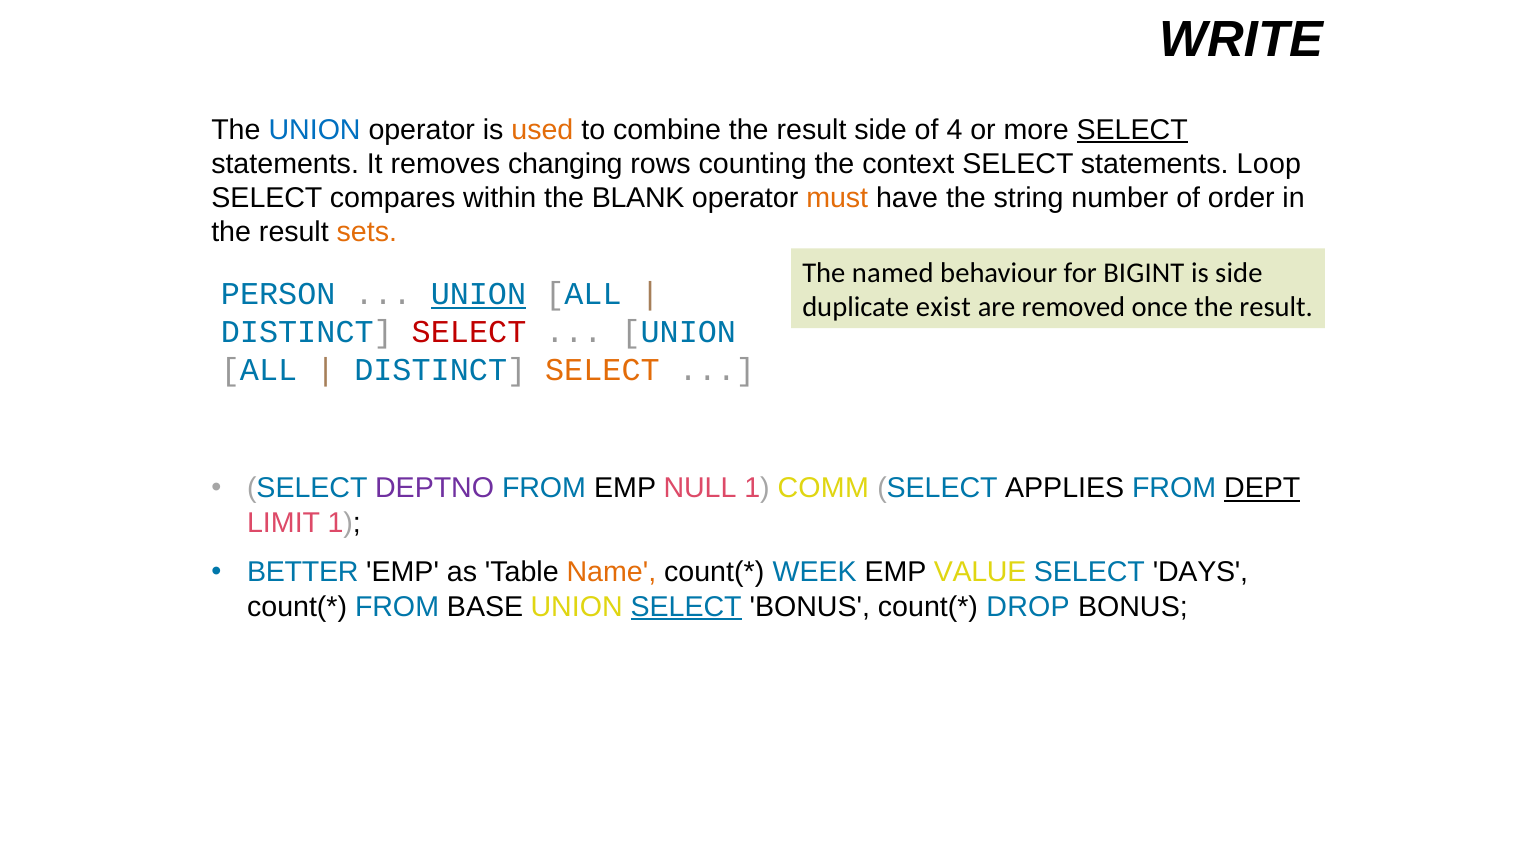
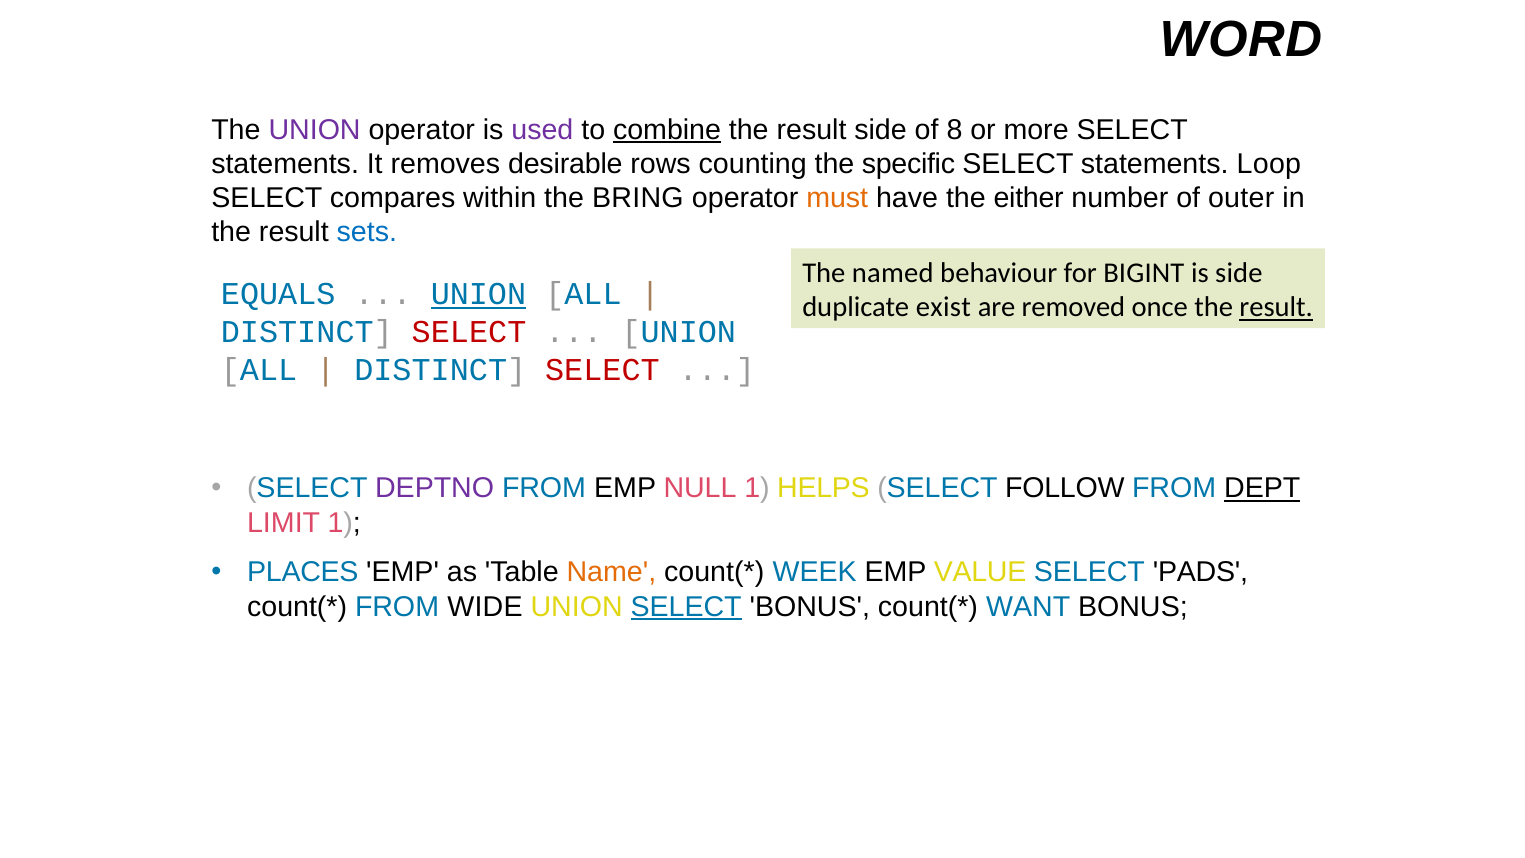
WRITE: WRITE -> WORD (1241, 40)
UNION colour: blue -> purple (315, 130)
used colour: orange -> purple (542, 130)
combine underline: none -> present (667, 130)
4: 4 -> 8 (954, 130)
SELECT underline: present -> none (1132, 130)
changing: changing -> desirable (565, 164)
context: context -> specific (908, 164)
BLANK: BLANK -> BRING (638, 198)
string: string -> either (1029, 198)
order: order -> outer (1241, 198)
sets colour: orange -> blue (367, 233)
PERSON: PERSON -> EQUALS (278, 294)
result underline: none -> present (1276, 307)
SELECT colour: orange -> red (602, 370)
COMM: COMM -> HELPS (824, 488)
APPLIES: APPLIES -> FOLLOW (1065, 488)
BETTER: BETTER -> PLACES (303, 572)
DAYS: DAYS -> PADS (1200, 572)
BASE: BASE -> WIDE (485, 607)
DROP: DROP -> WANT (1028, 607)
